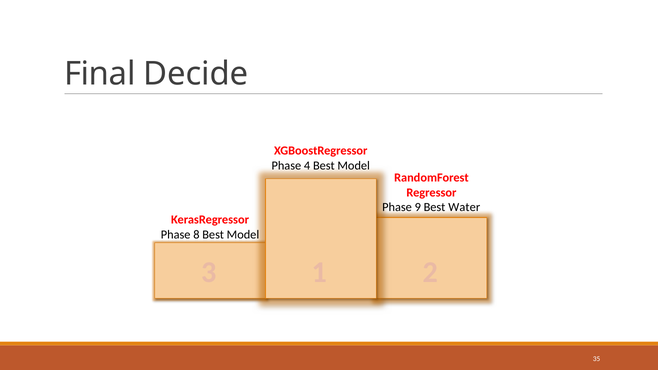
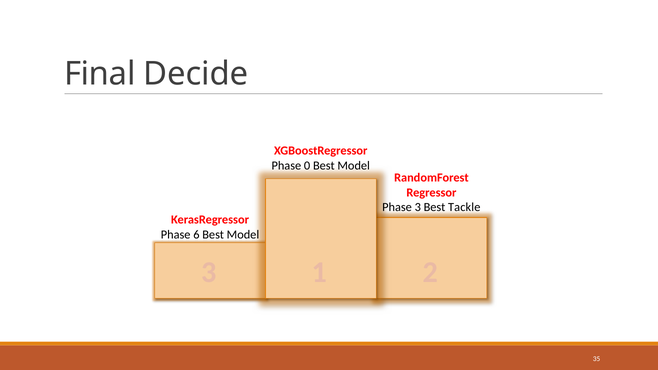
4: 4 -> 0 (307, 166)
Phase 9: 9 -> 3 (418, 207)
Water: Water -> Tackle (464, 207)
8: 8 -> 6 (196, 235)
